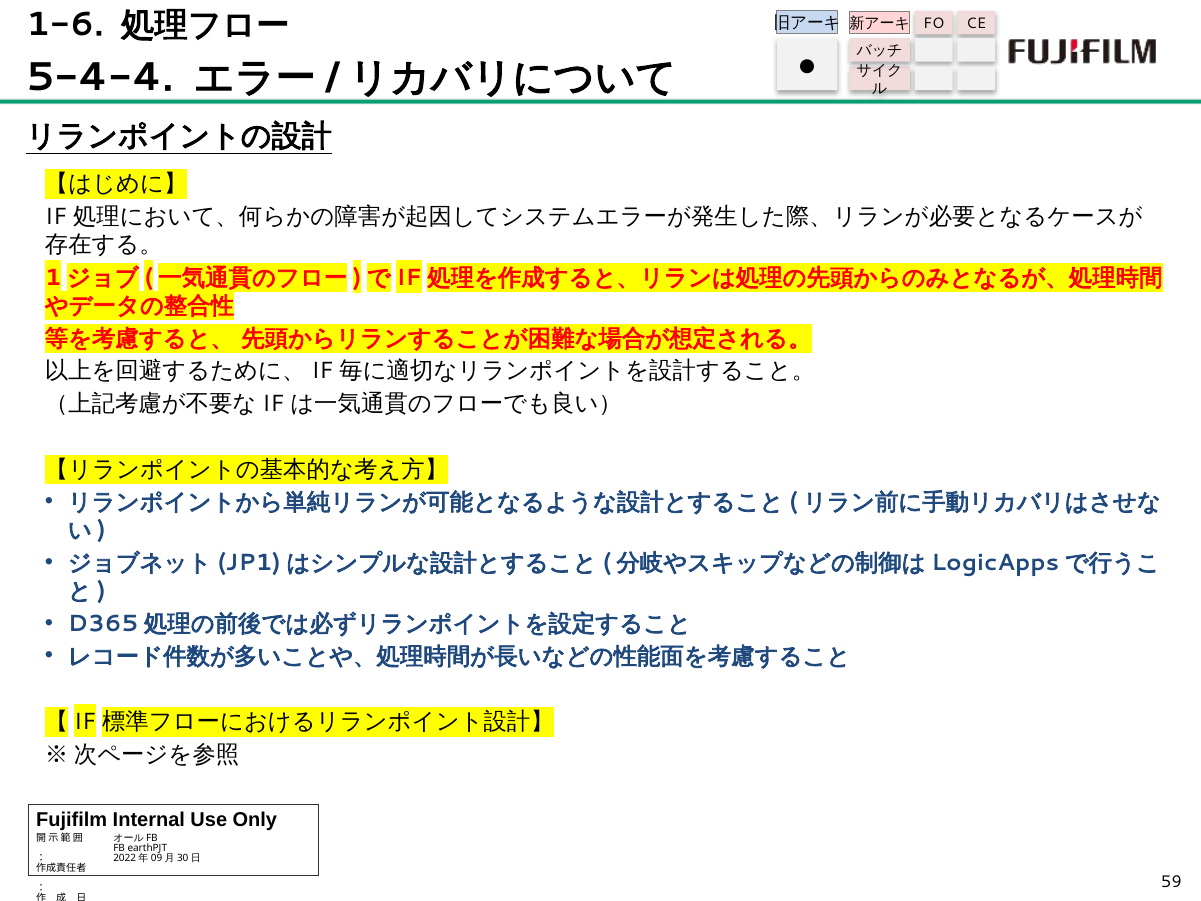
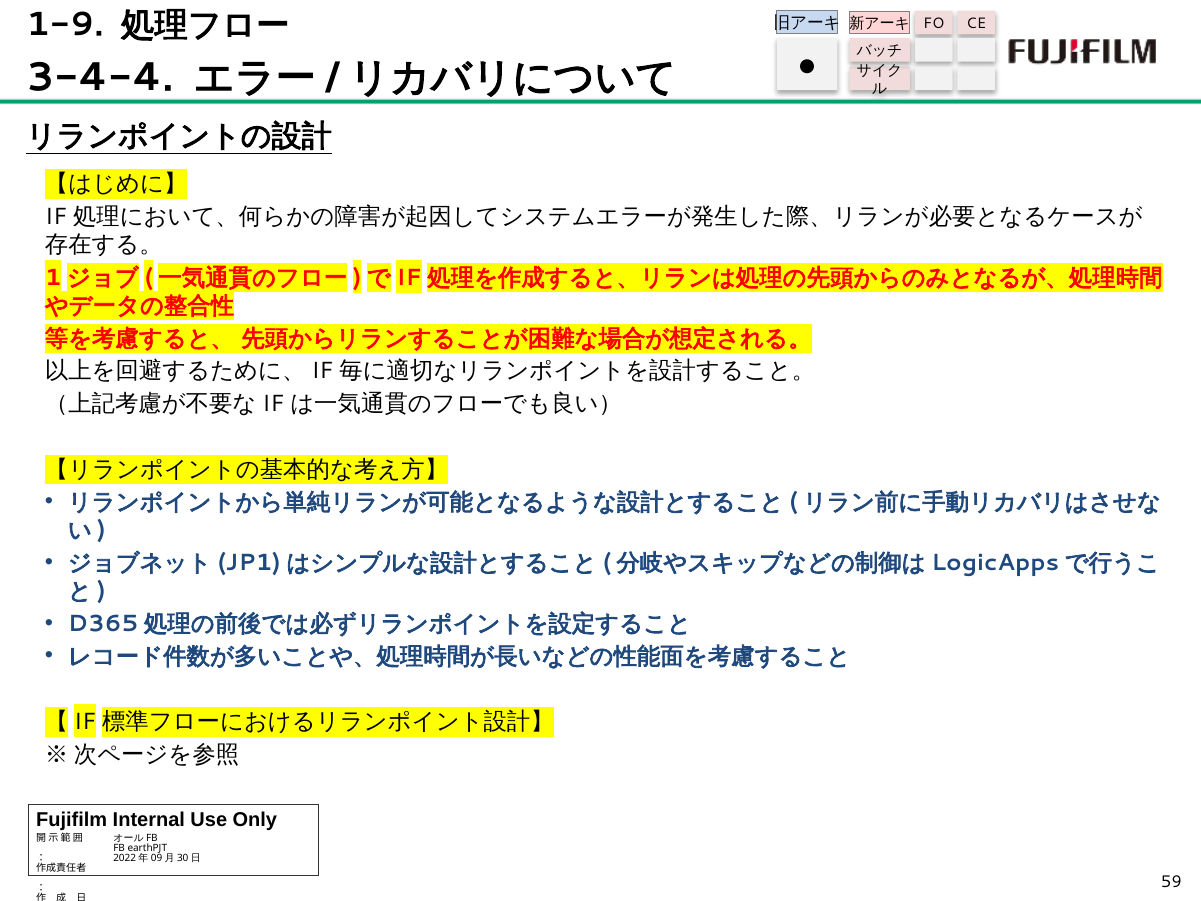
1-6: 1-6 -> 1-9 (65, 25)
5-4-4: 5-4-4 -> 3-4-4 (100, 77)
